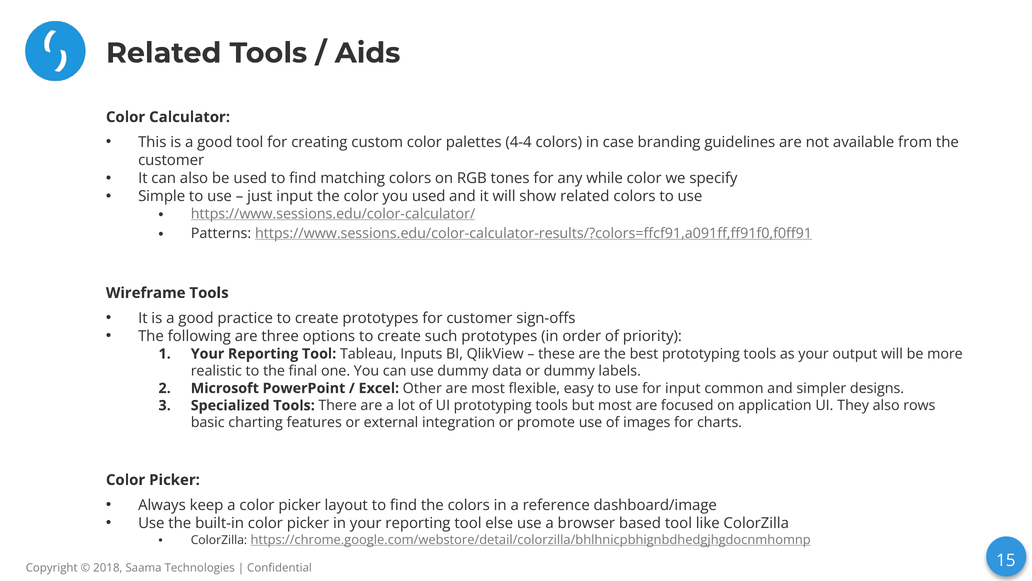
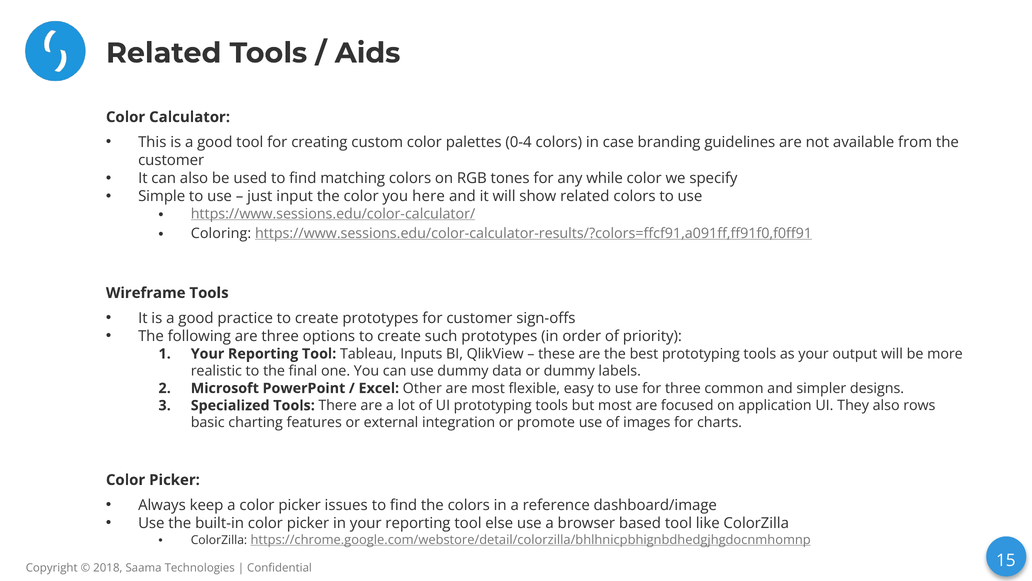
4-4: 4-4 -> 0-4 (519, 142)
you used: used -> here (429, 196)
Patterns: Patterns -> Coloring (221, 233)
for input: input -> three (683, 388)
layout: layout -> issues (346, 505)
